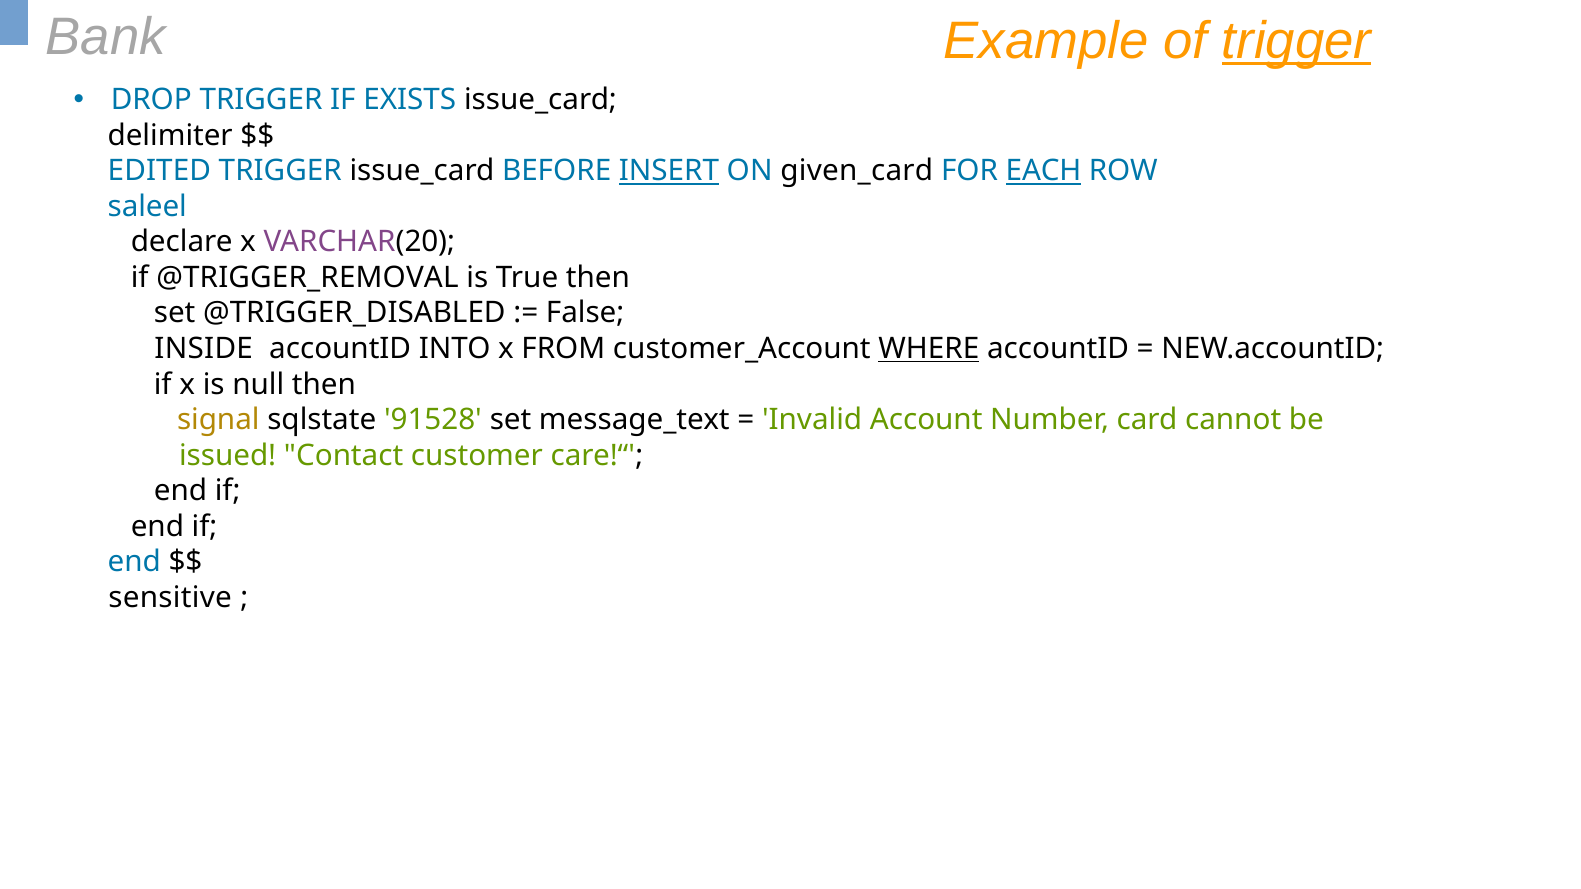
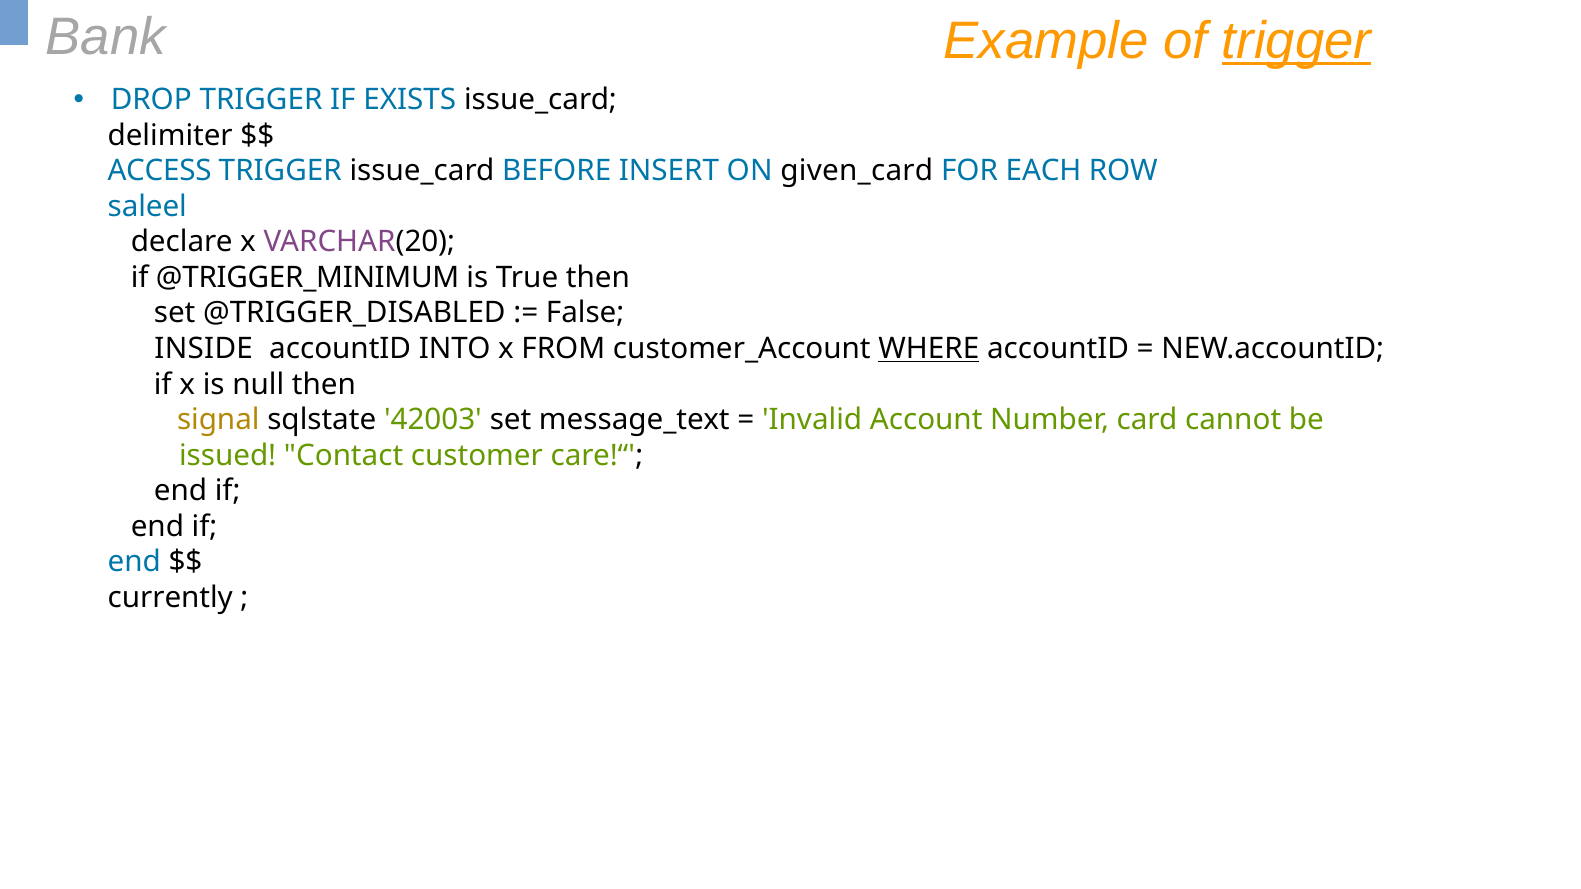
EDITED: EDITED -> ACCESS (160, 171)
INSERT underline: present -> none (669, 171)
EACH underline: present -> none (1044, 171)
@TRIGGER_REMOVAL: @TRIGGER_REMOVAL -> @TRIGGER_MINIMUM (308, 278)
91528: 91528 -> 42003 (433, 420)
sensitive: sensitive -> currently (170, 598)
